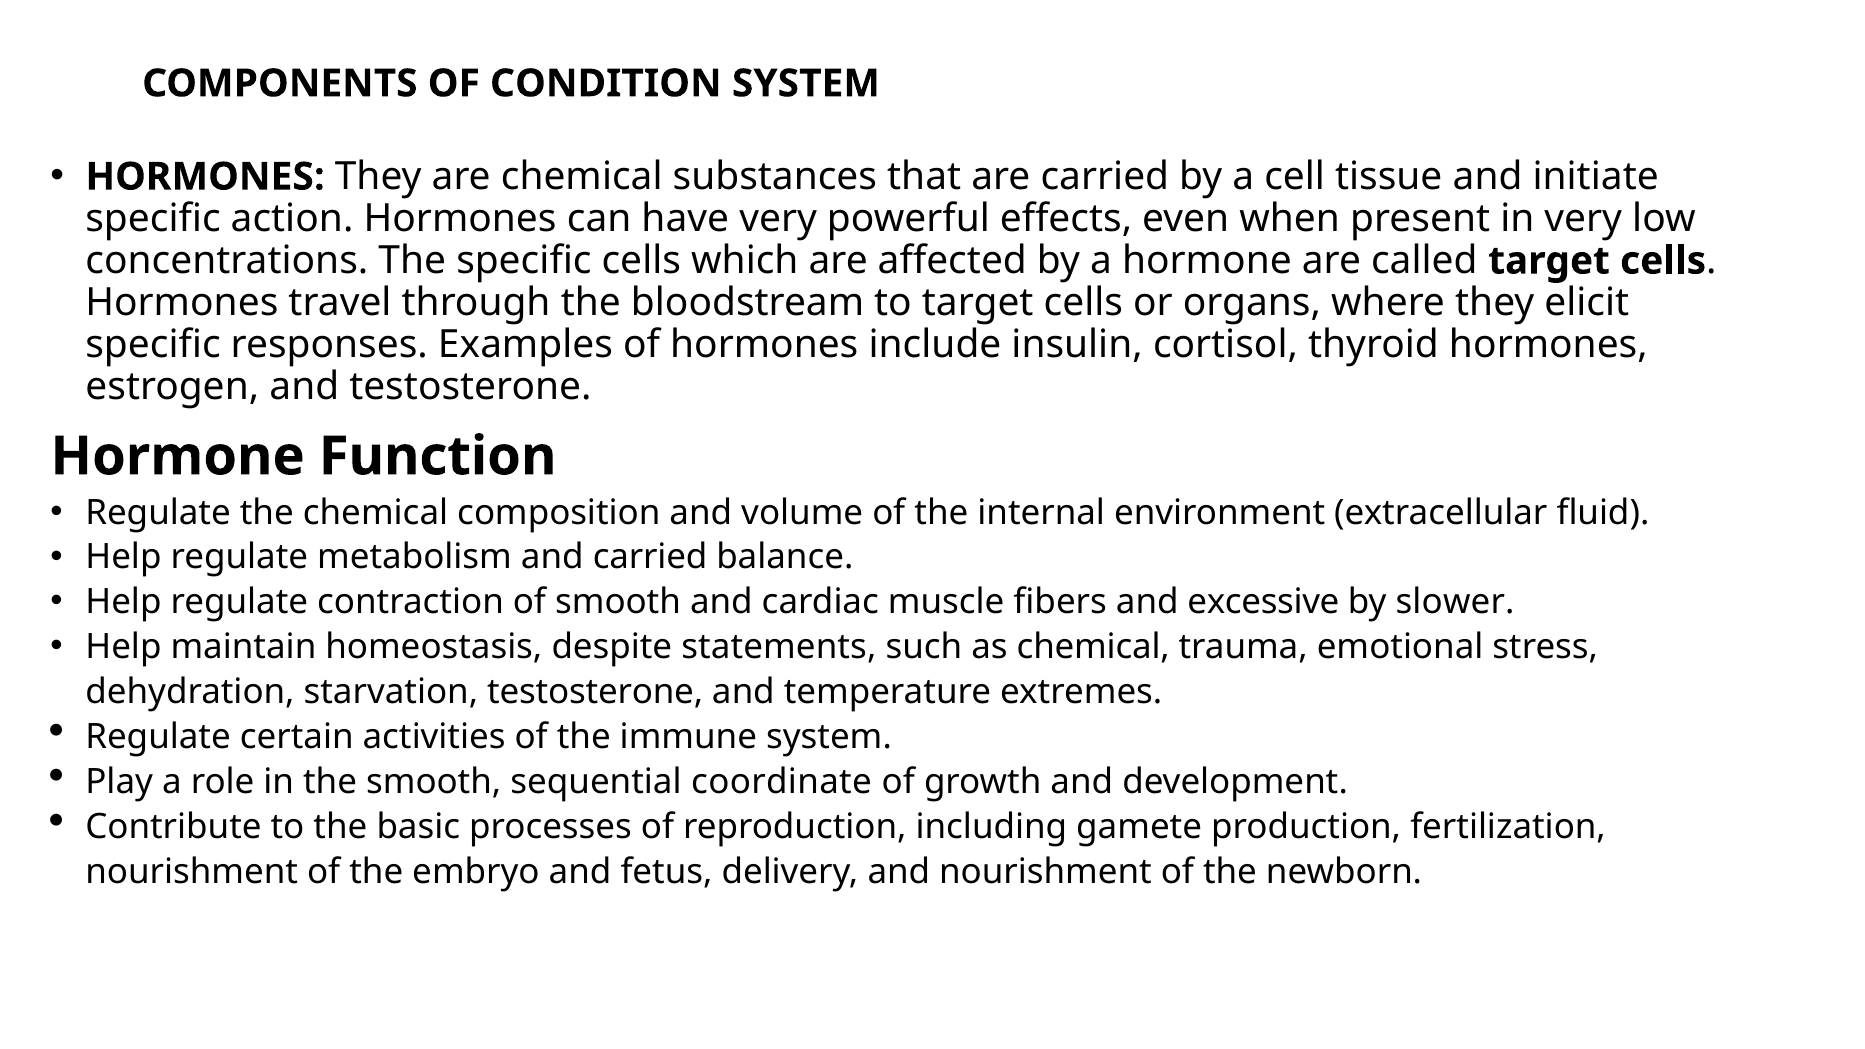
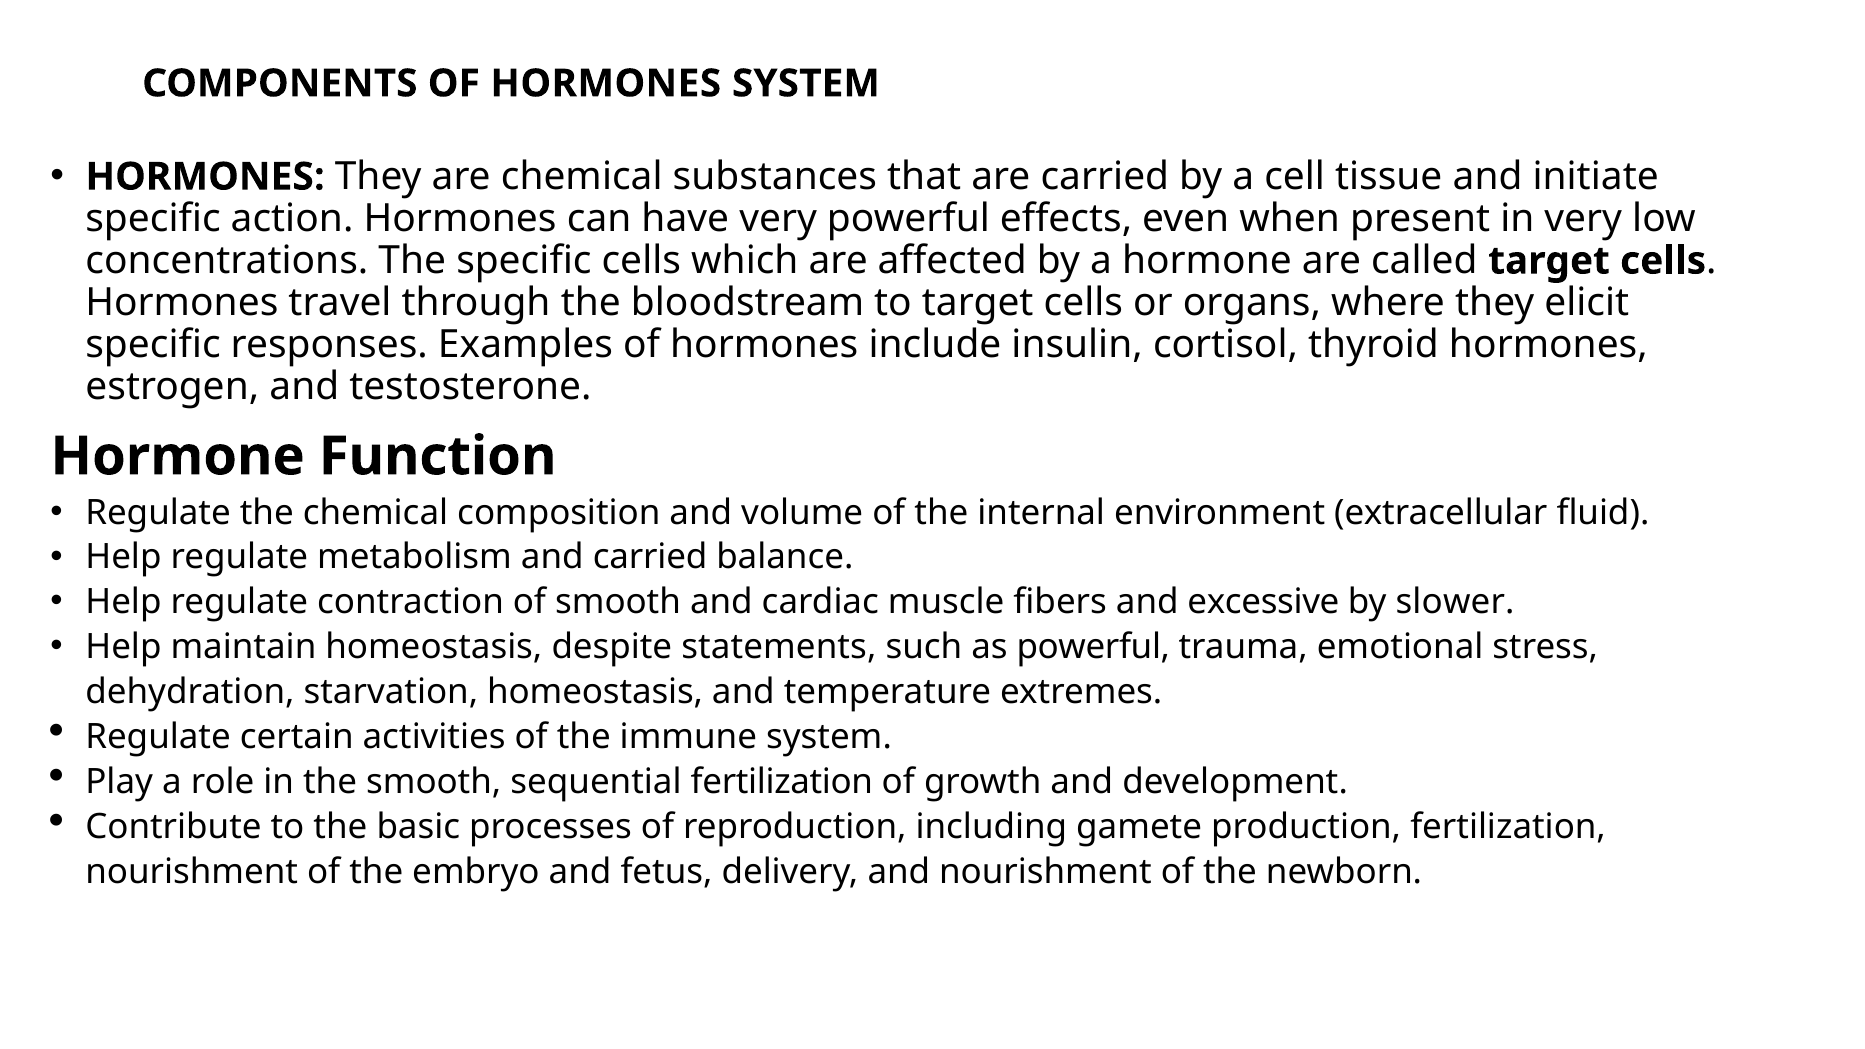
COMPONENTS OF CONDITION: CONDITION -> HORMONES (606, 84)
as chemical: chemical -> powerful (1093, 647)
starvation testosterone: testosterone -> homeostasis (595, 692)
sequential coordinate: coordinate -> fertilization (782, 782)
